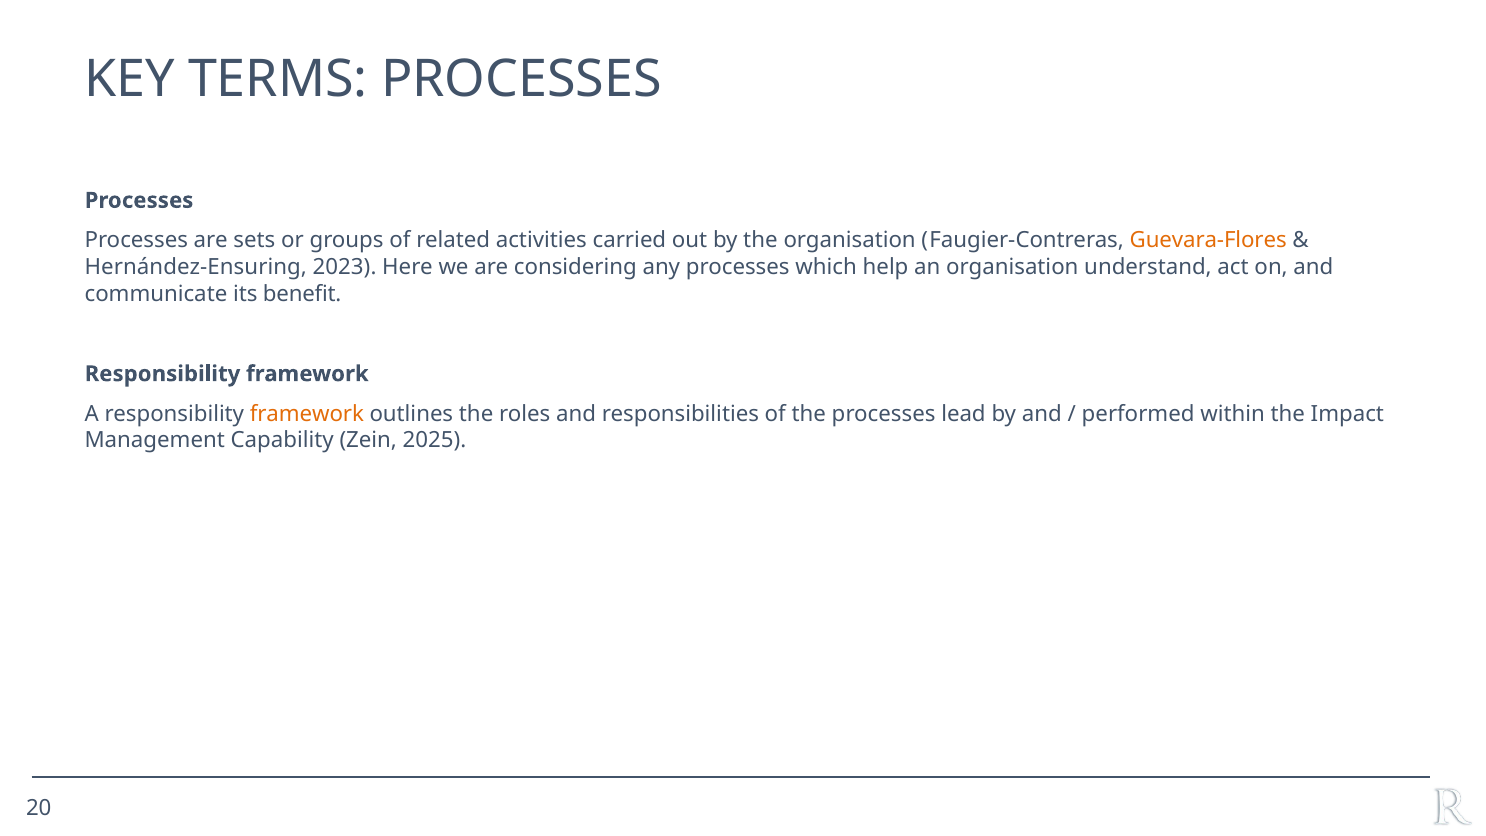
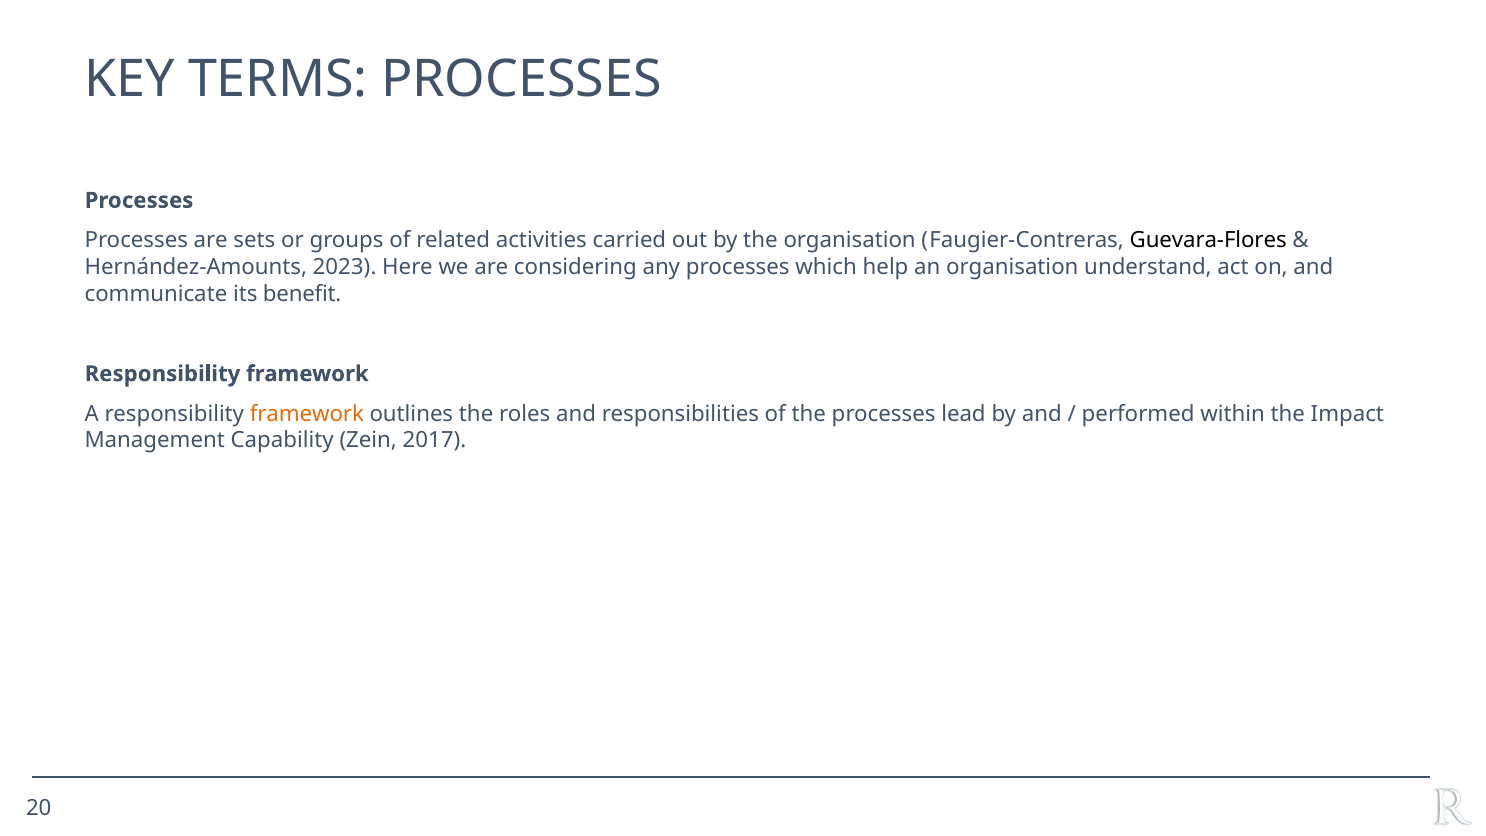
Guevara-Flores colour: orange -> black (1208, 240)
Hernández-Ensuring: Hernández-Ensuring -> Hernández-Amounts (196, 267)
2025: 2025 -> 2017 (435, 441)
